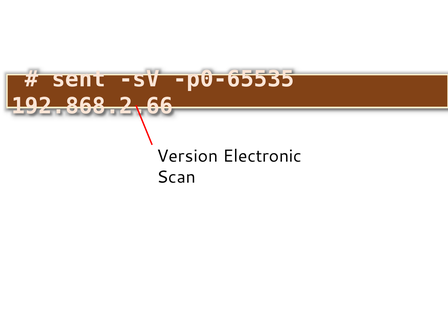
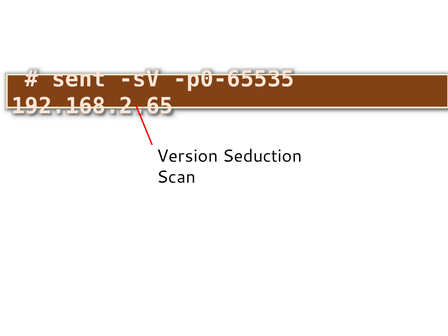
192.868.2.66: 192.868.2.66 -> 192.168.2.65 (92, 106)
Electronic: Electronic -> Seduction (262, 156)
